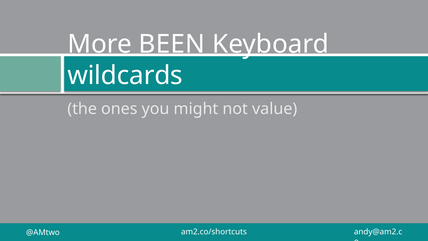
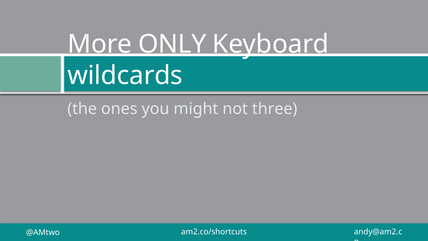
BEEN: BEEN -> ONLY (172, 44)
value: value -> three (275, 109)
